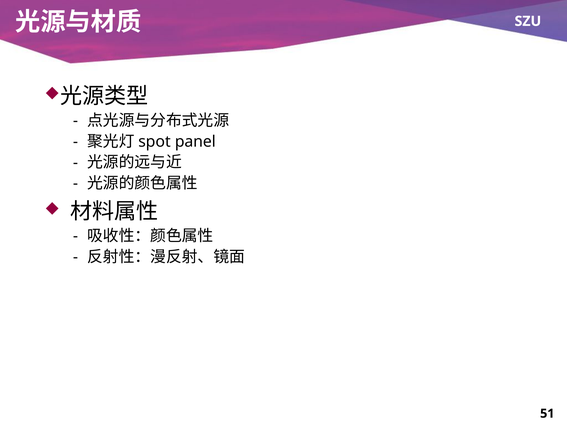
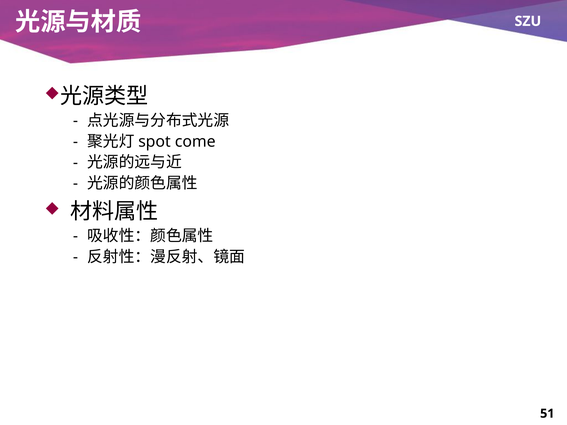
panel: panel -> come (195, 142)
